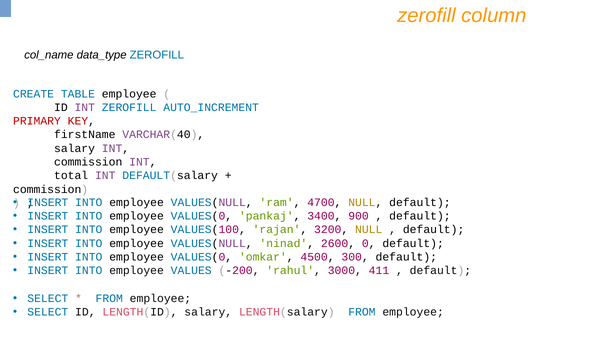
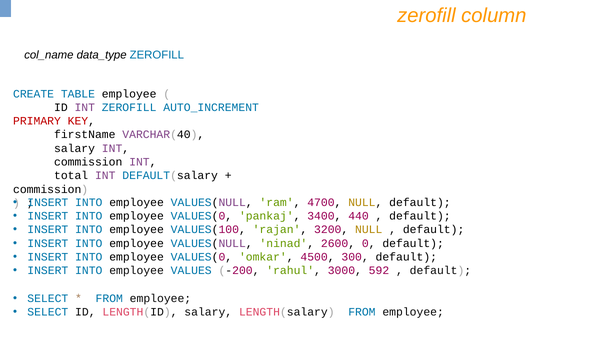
900: 900 -> 440 (359, 216)
411: 411 -> 592 (379, 271)
